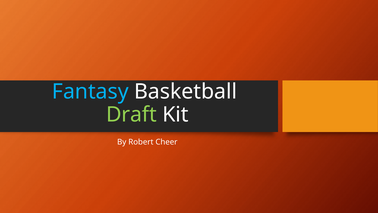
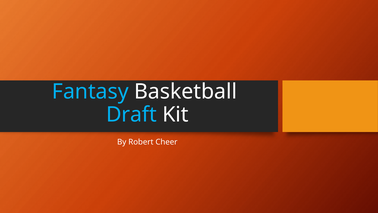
Draft colour: light green -> light blue (131, 114)
